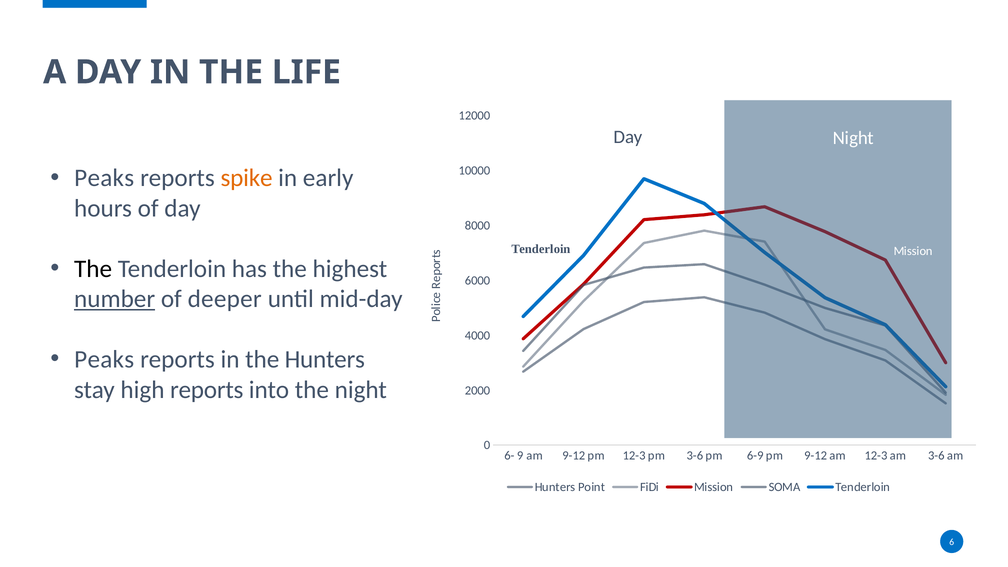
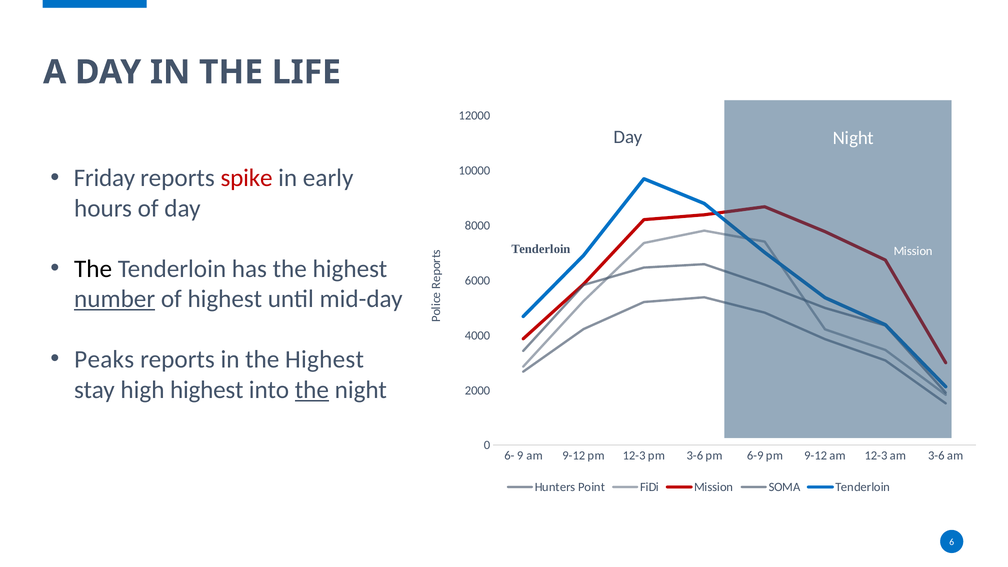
Peaks: Peaks -> Friday (104, 178)
spike colour: orange -> red (247, 178)
of deeper: deeper -> highest (225, 299)
in the Hunters: Hunters -> Highest (325, 360)
high reports: reports -> highest (207, 390)
the underline: none -> present (312, 390)
